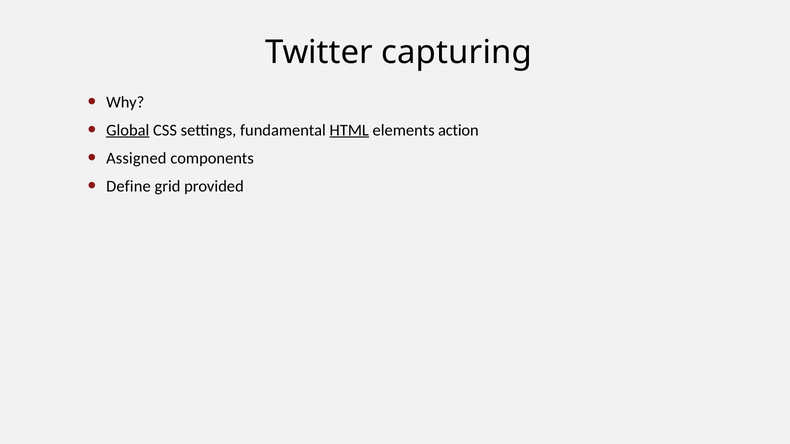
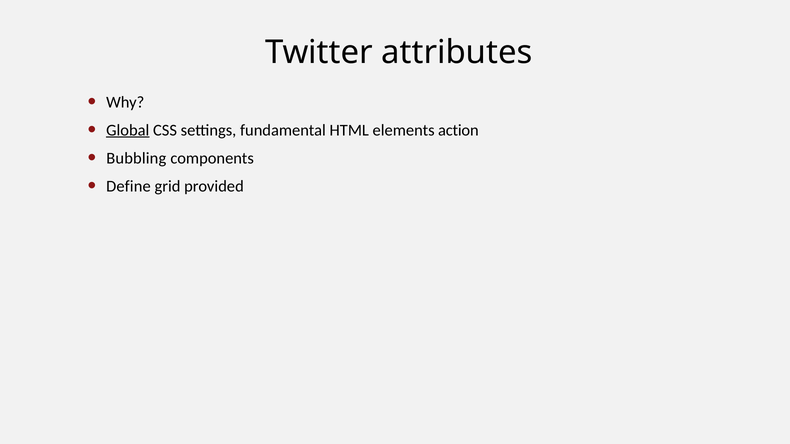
capturing: capturing -> attributes (457, 52)
HTML underline: present -> none (349, 130)
Assigned: Assigned -> Bubbling (136, 158)
